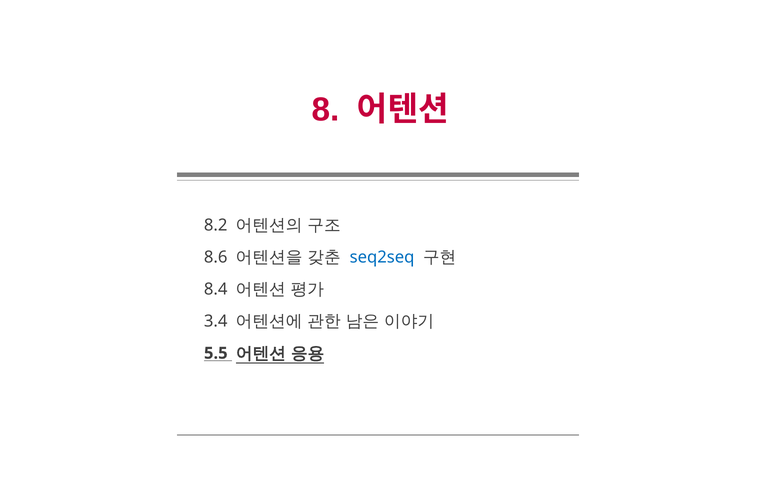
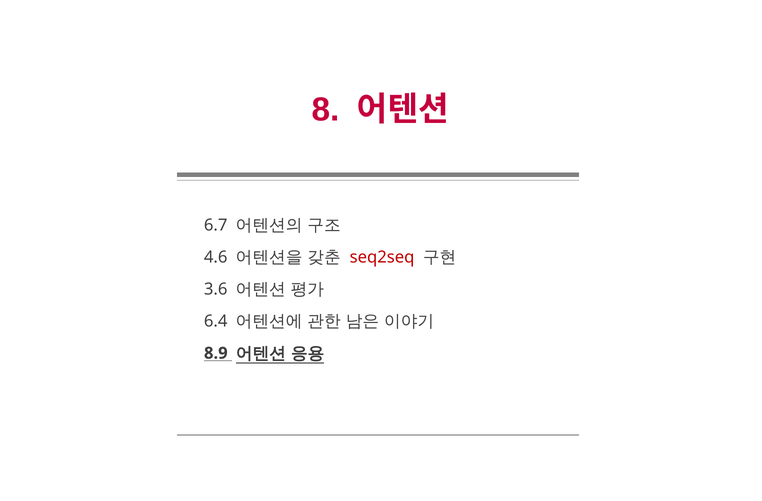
8.2: 8.2 -> 6.7 (216, 225)
8.6: 8.6 -> 4.6 (216, 257)
seq2seq colour: blue -> red (382, 257)
8.4: 8.4 -> 3.6 (216, 289)
3.4: 3.4 -> 6.4 (216, 321)
5.5: 5.5 -> 8.9 (216, 353)
